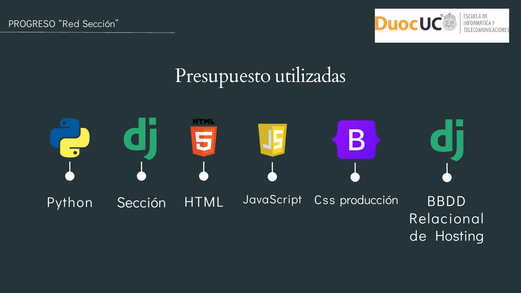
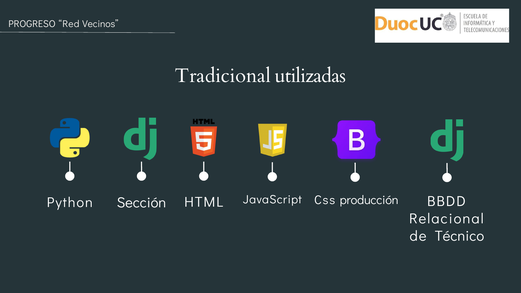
Red Sección: Sección -> Vecinos (100, 24)
Presupuesto: Presupuesto -> Tradicional (223, 76)
Hosting: Hosting -> Técnico (459, 236)
